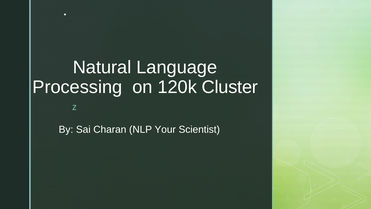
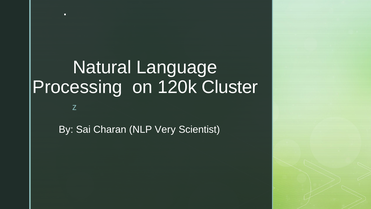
Your: Your -> Very (165, 129)
